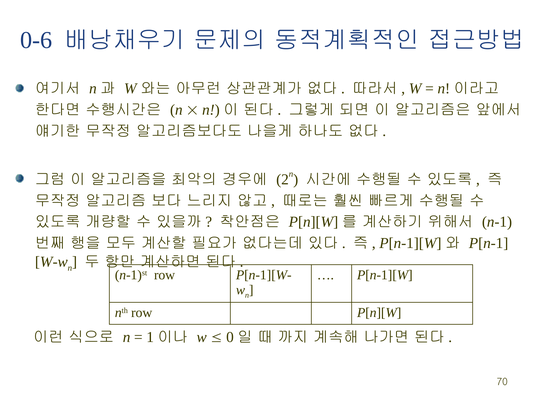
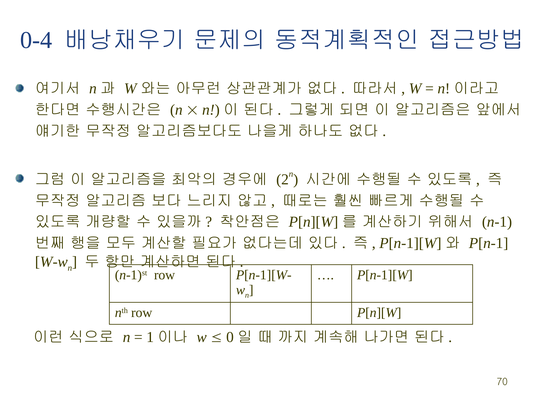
0-6: 0-6 -> 0-4 (36, 40)
